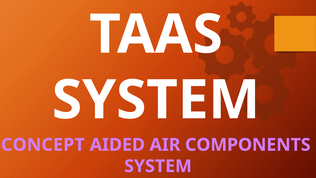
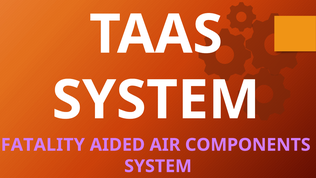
CONCEPT: CONCEPT -> FATALITY (43, 145)
